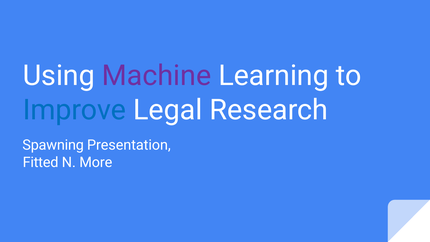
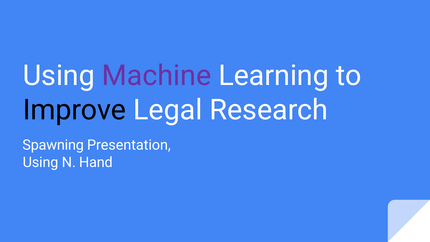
Improve colour: blue -> black (74, 110)
Fitted: Fitted -> Using (41, 162)
More: More -> Hand (96, 162)
